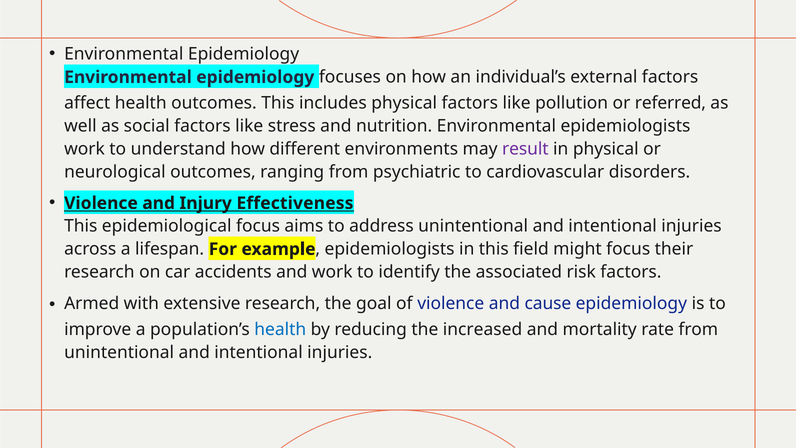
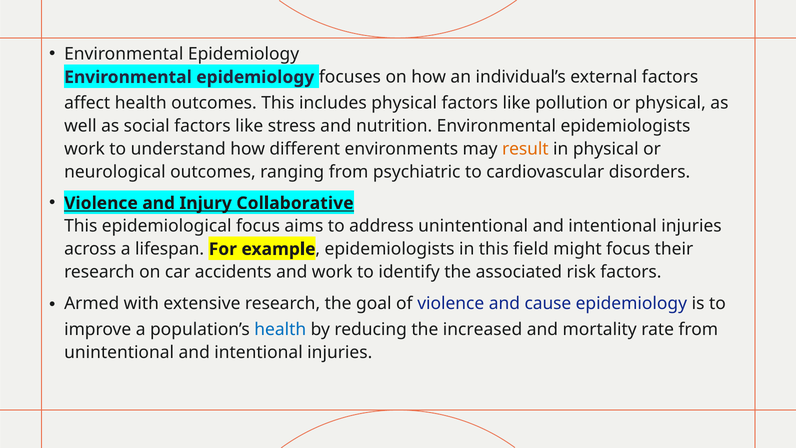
or referred: referred -> physical (670, 103)
result colour: purple -> orange (525, 149)
Effectiveness: Effectiveness -> Collaborative (295, 203)
